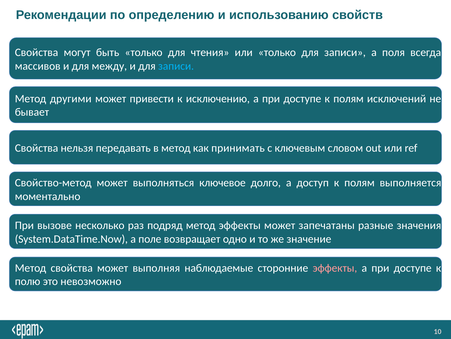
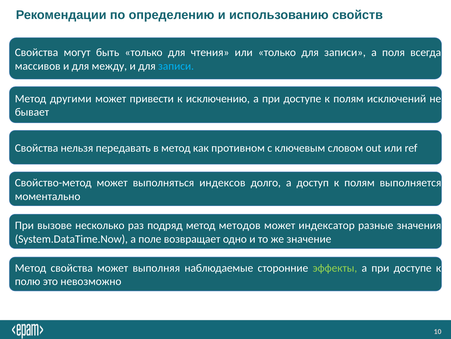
принимать: принимать -> противном (238, 148)
ключевое: ключевое -> индексов (222, 182)
метод эффекты: эффекты -> методов (240, 225)
запечатаны: запечатаны -> индексатор (327, 225)
эффекты colour: pink -> light green (335, 267)
